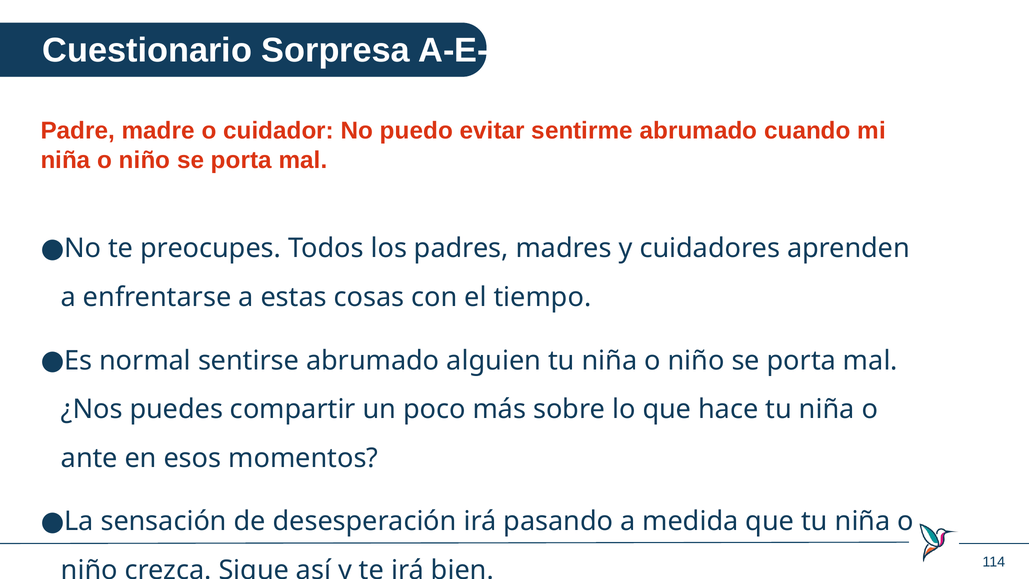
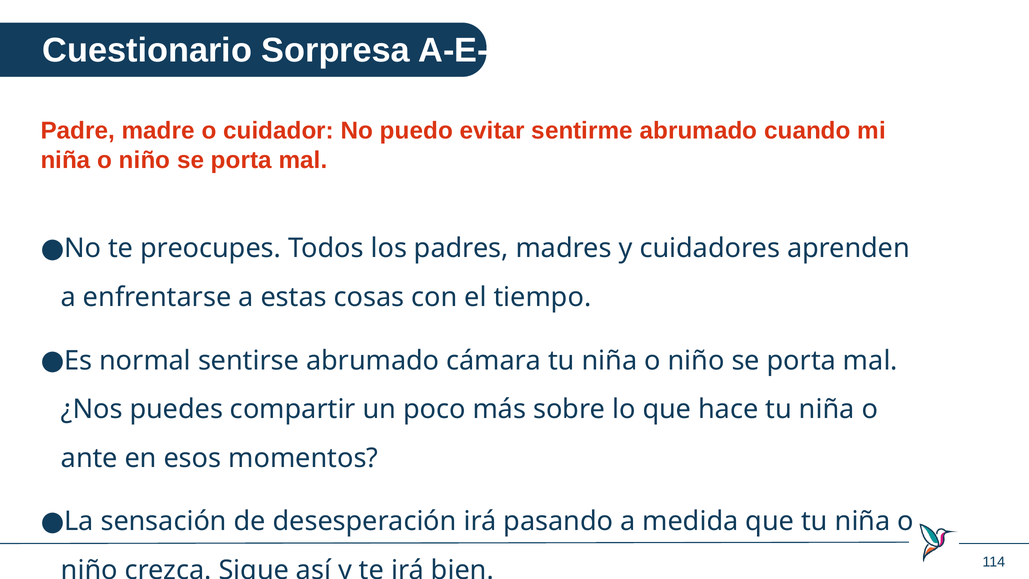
alguien: alguien -> cámara (494, 360)
